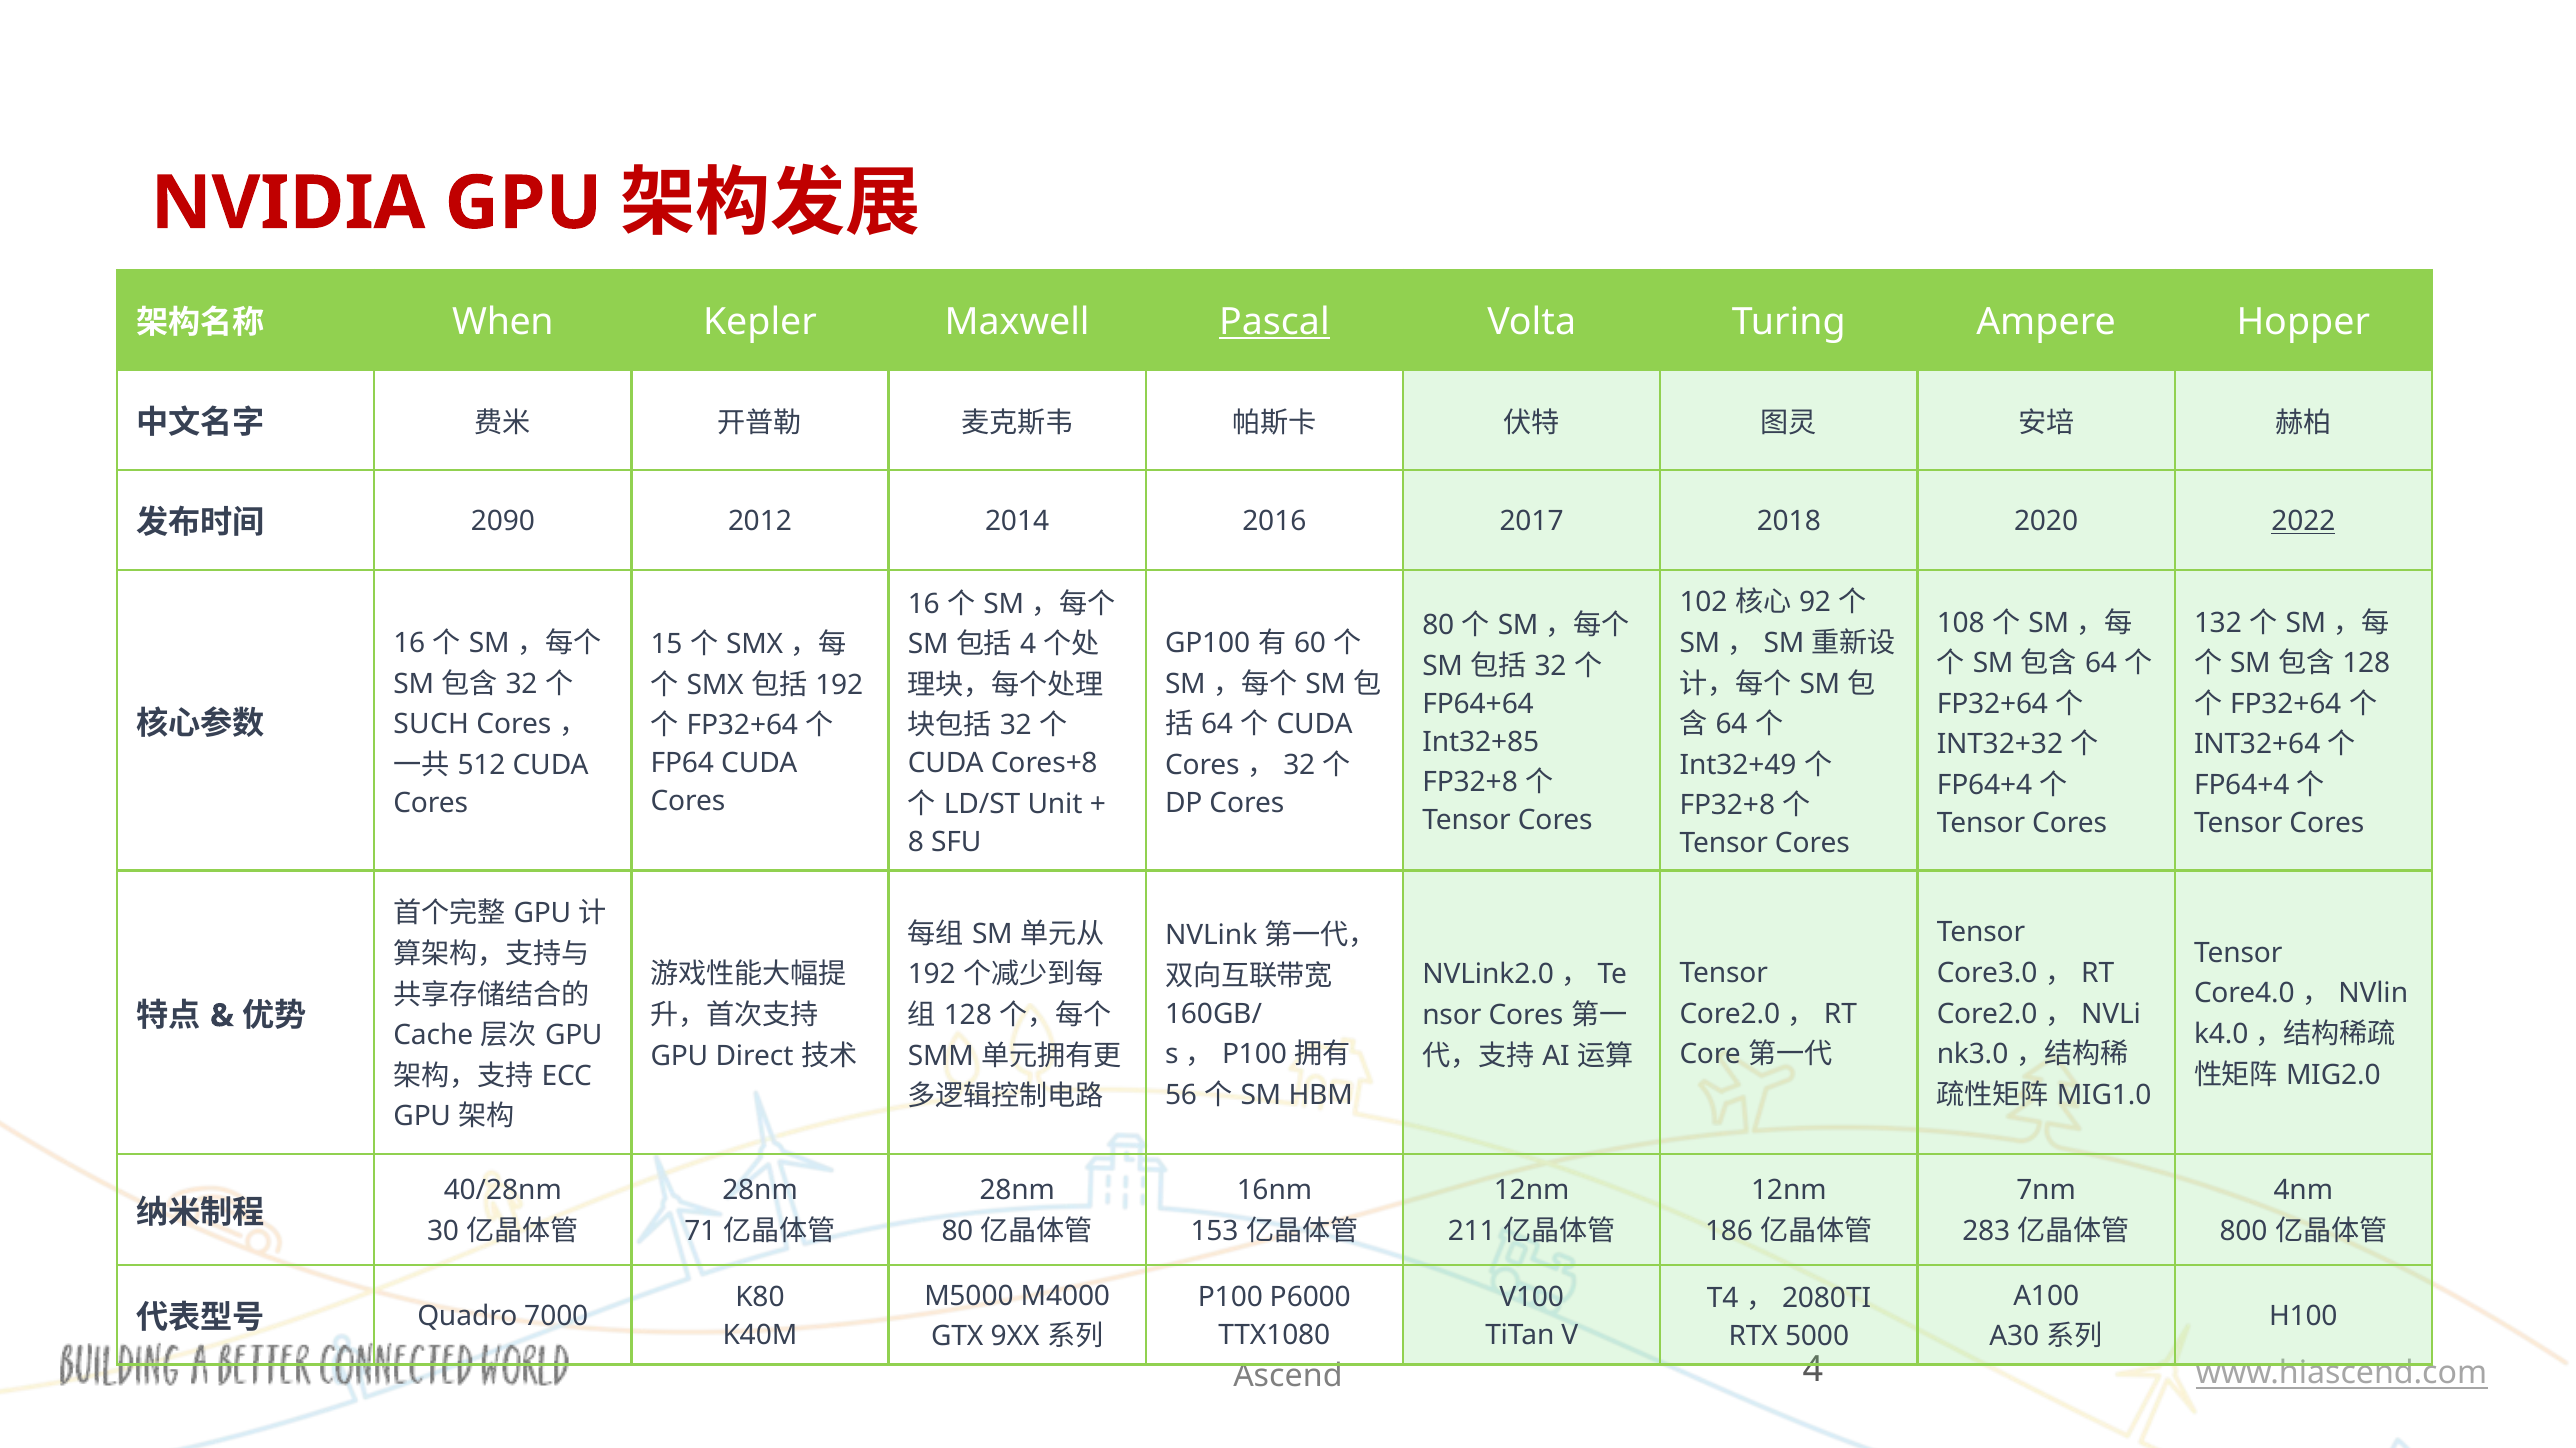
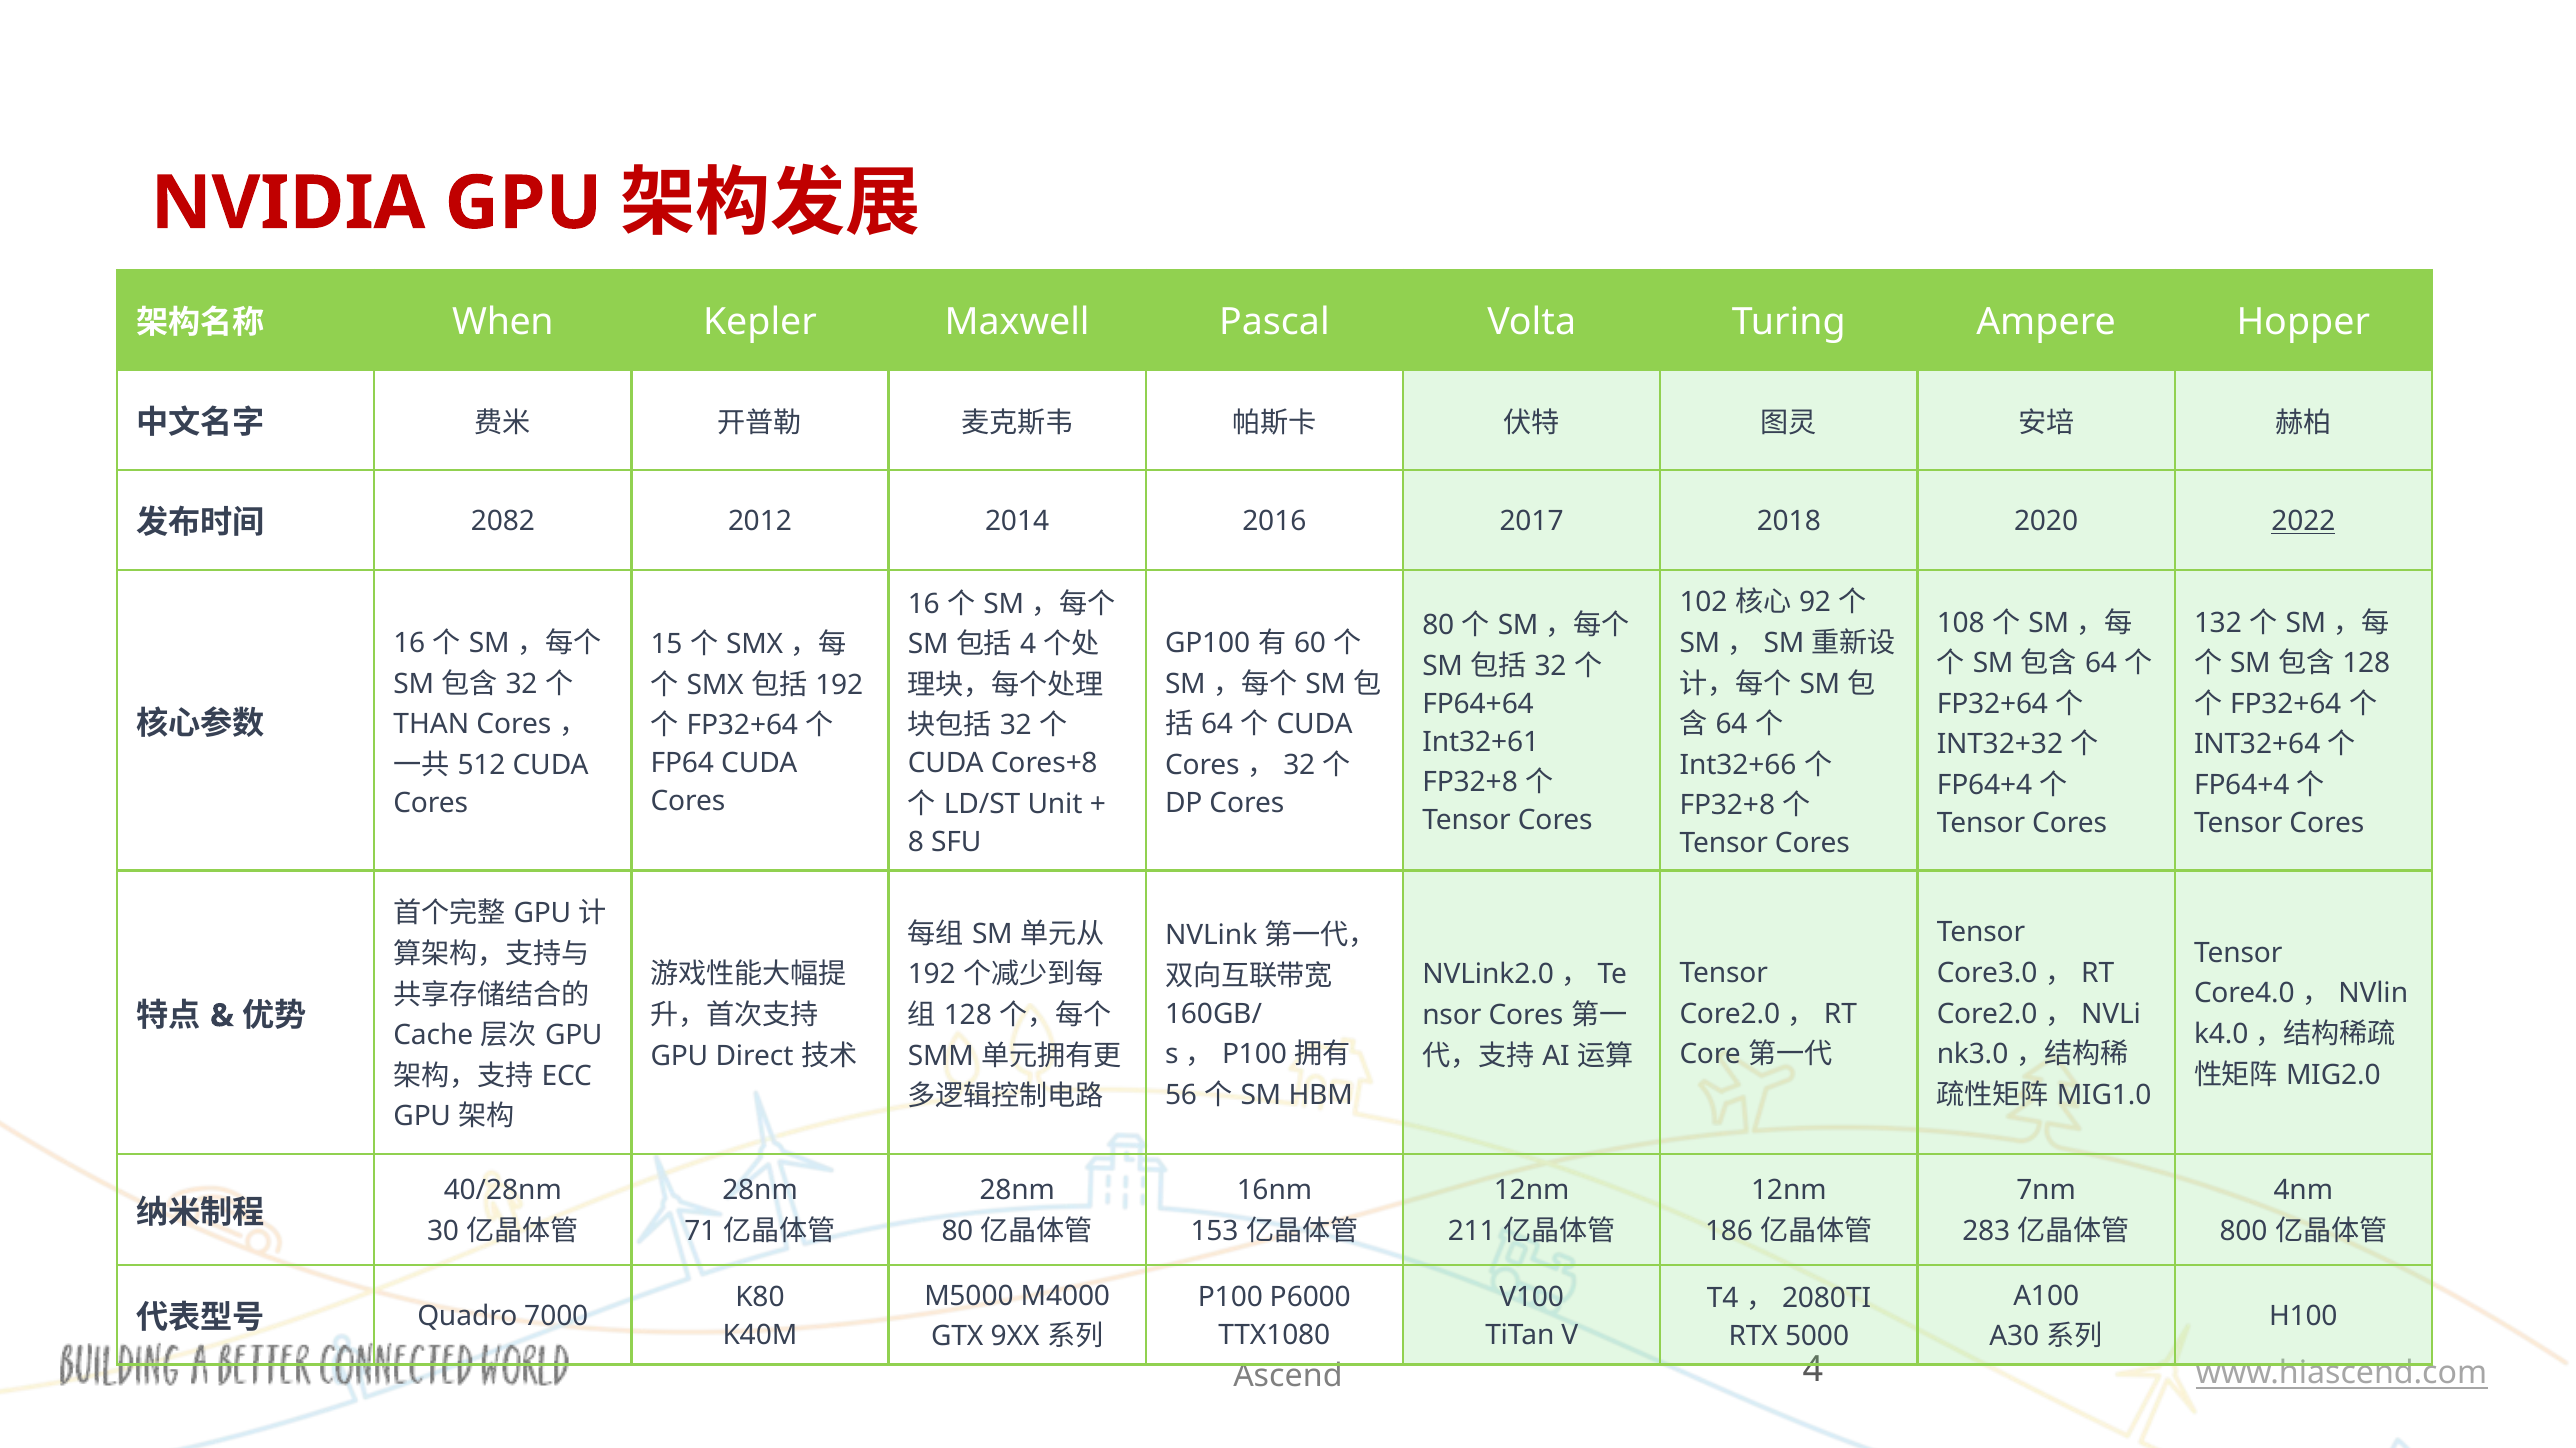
Pascal underline: present -> none (1274, 322)
2090: 2090 -> 2082 (503, 522)
SUCH: SUCH -> THAN (431, 725)
Int32+85: Int32+85 -> Int32+61 (1481, 742)
Int32+49: Int32+49 -> Int32+66 (1738, 765)
